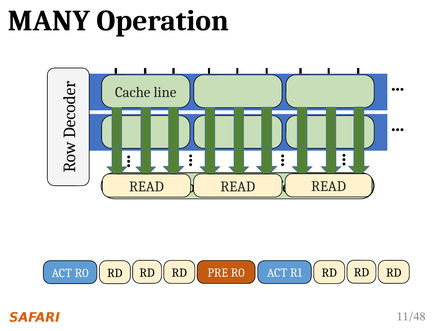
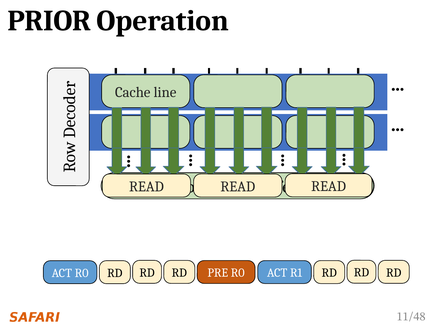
MANY: MANY -> PRIOR (49, 21)
